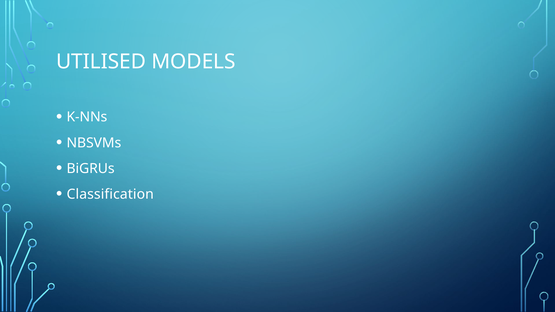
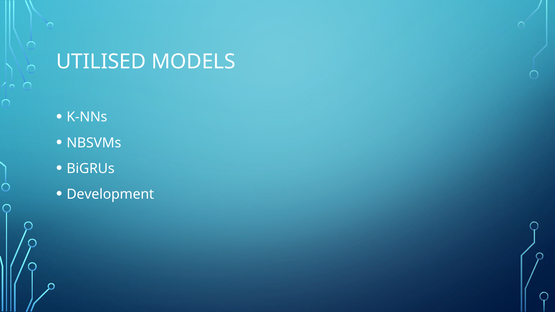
Classification: Classification -> Development (110, 194)
